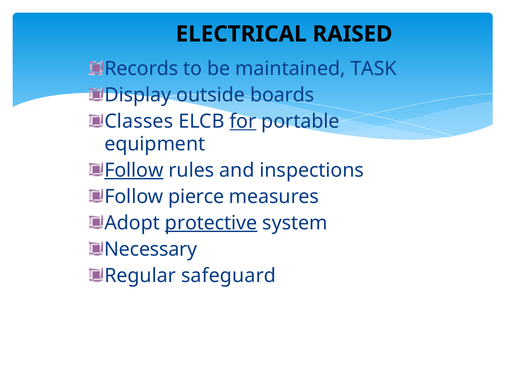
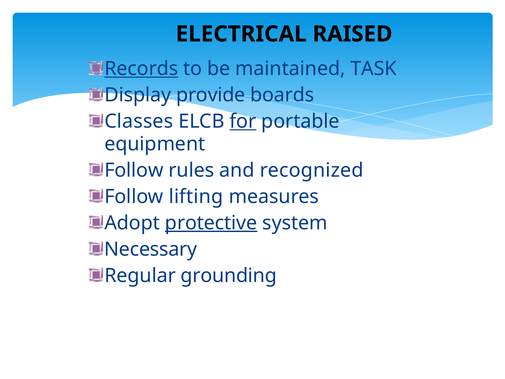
Records underline: none -> present (141, 69)
outside: outside -> provide (211, 95)
Follow underline: present -> none (134, 170)
inspections: inspections -> recognized (312, 170)
pierce: pierce -> lifting (196, 196)
safeguard: safeguard -> grounding (229, 275)
